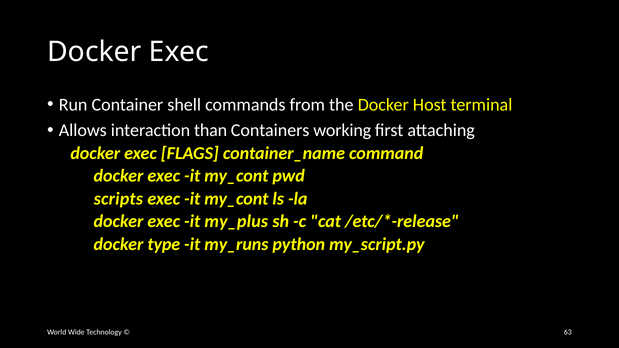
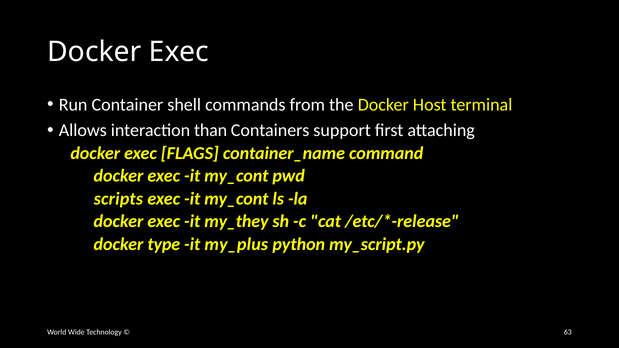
working: working -> support (342, 131)
my_plus: my_plus -> my_they (236, 221)
my_runs: my_runs -> my_plus (236, 244)
